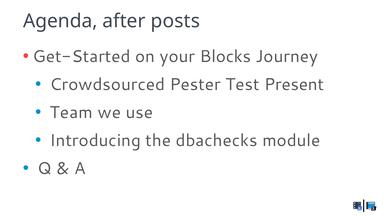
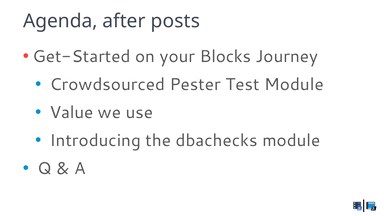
Test Present: Present -> Module (294, 85)
Team: Team -> Value (71, 113)
